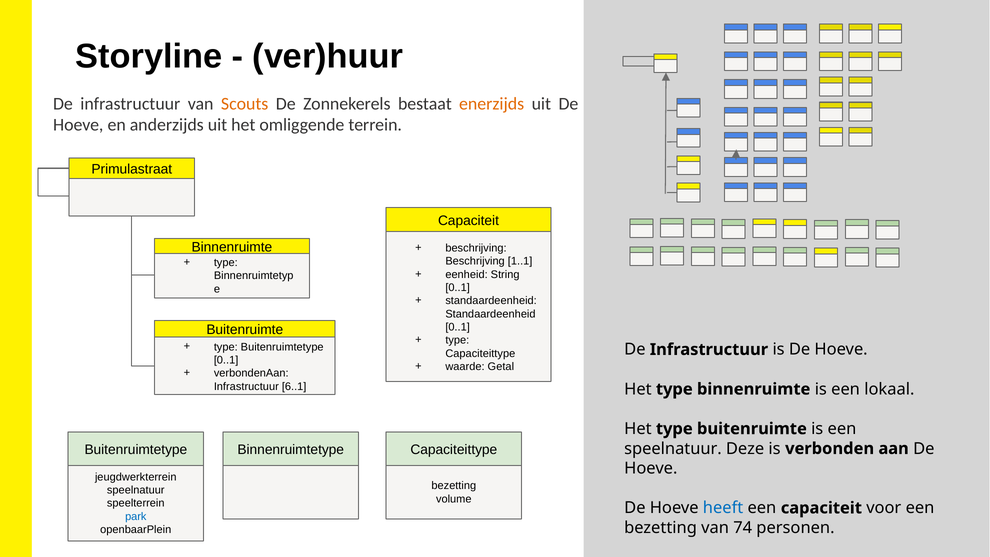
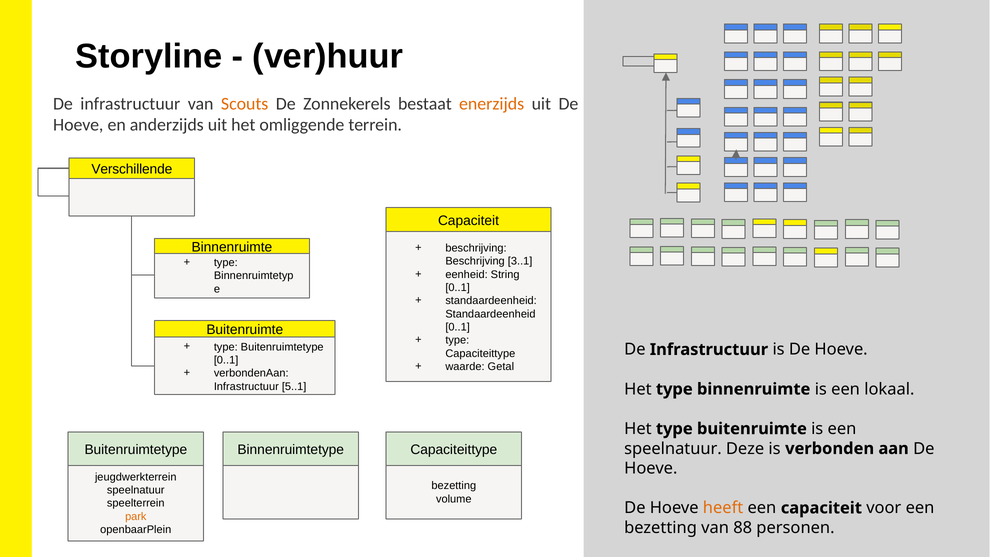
Primulastraat: Primulastraat -> Verschillende (132, 169)
1..1: 1..1 -> 3..1 (520, 261)
6..1: 6..1 -> 5..1 (294, 386)
heeft colour: blue -> orange (723, 508)
park colour: blue -> orange (136, 516)
74: 74 -> 88 (743, 528)
